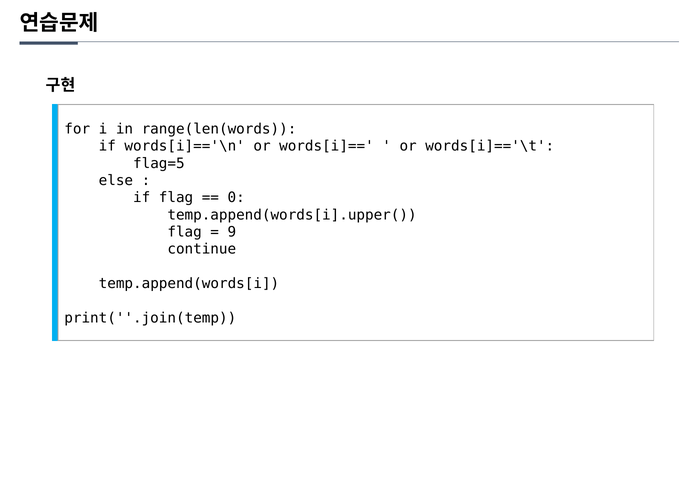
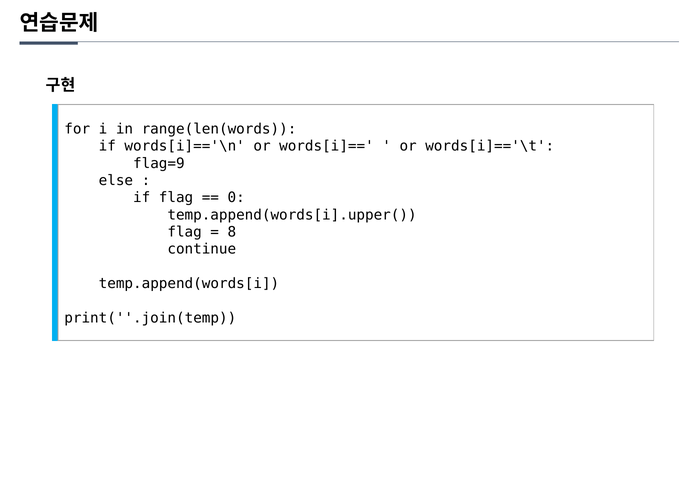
flag=5: flag=5 -> flag=9 (159, 163)
9: 9 -> 8 (232, 232)
